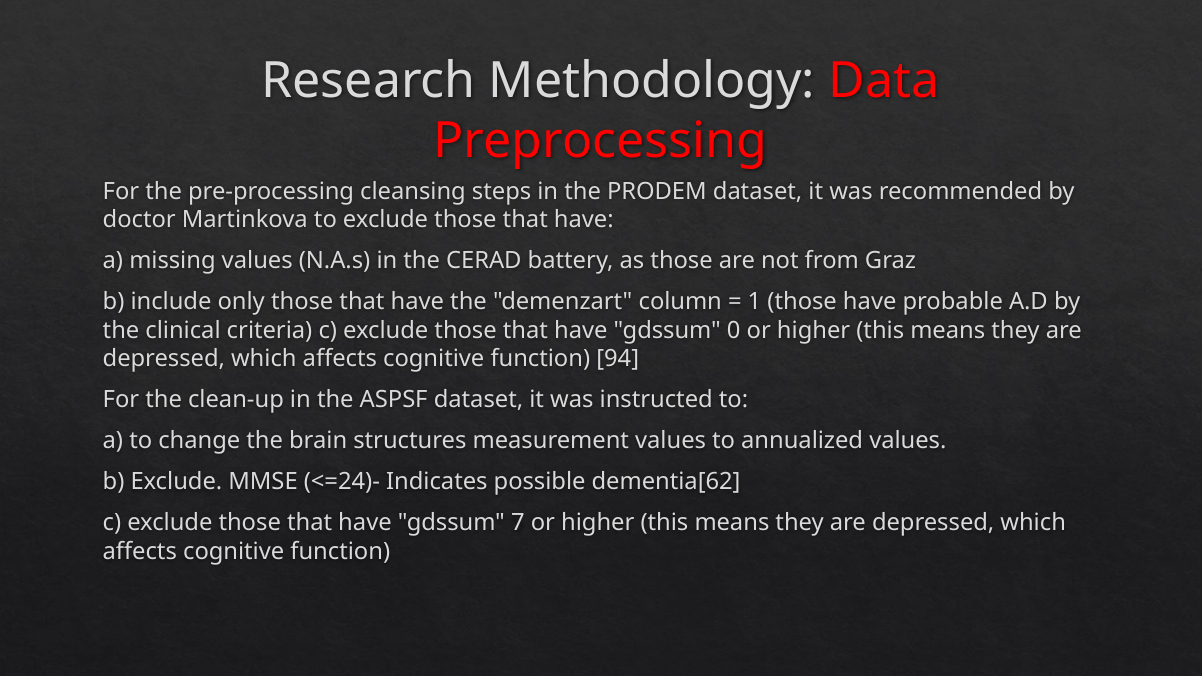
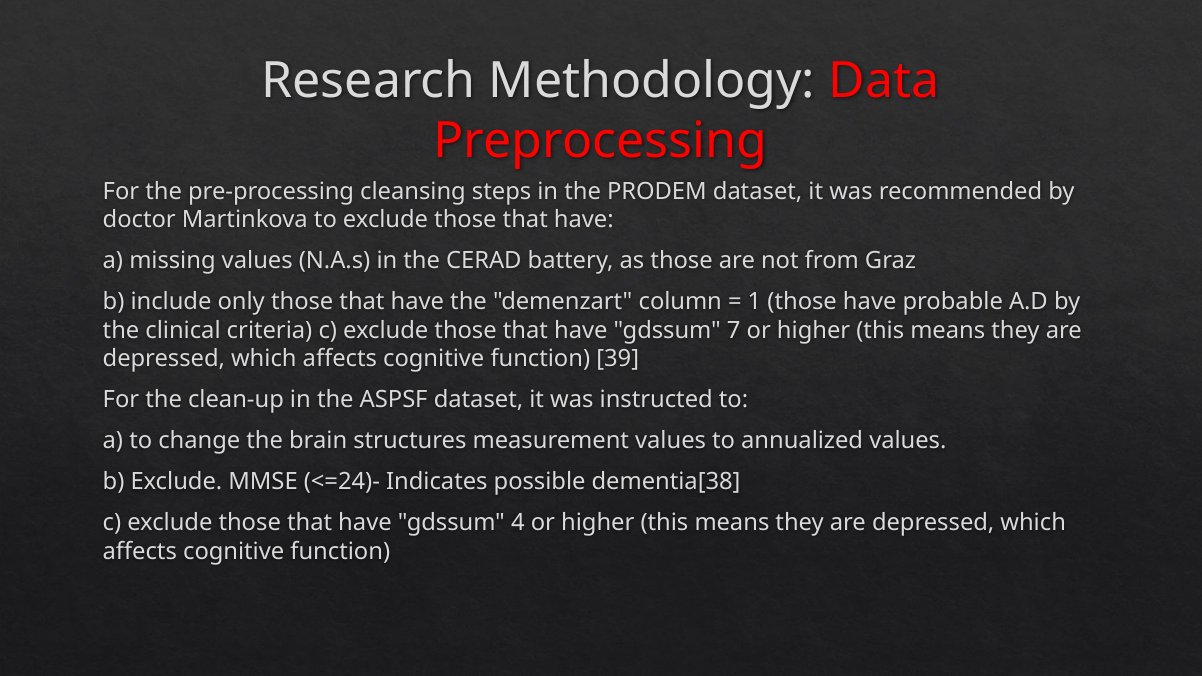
0: 0 -> 7 (734, 330)
94: 94 -> 39 (618, 359)
dementia[62: dementia[62 -> dementia[38 (666, 482)
7: 7 -> 4 (518, 523)
